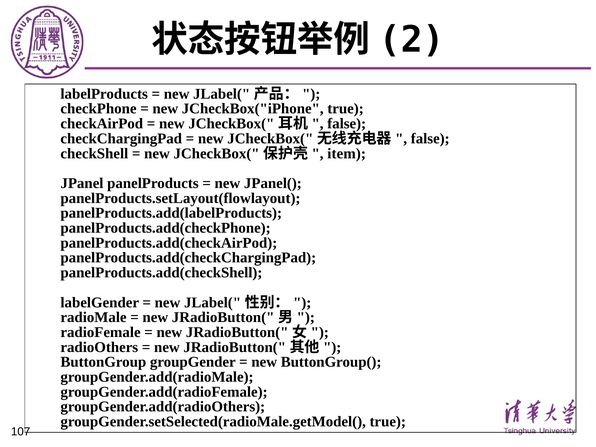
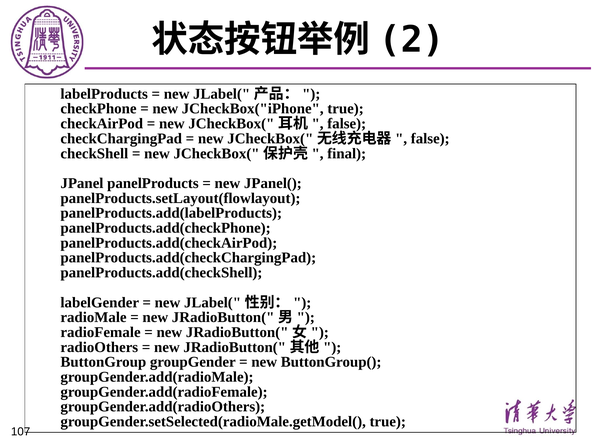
item: item -> final (347, 153)
